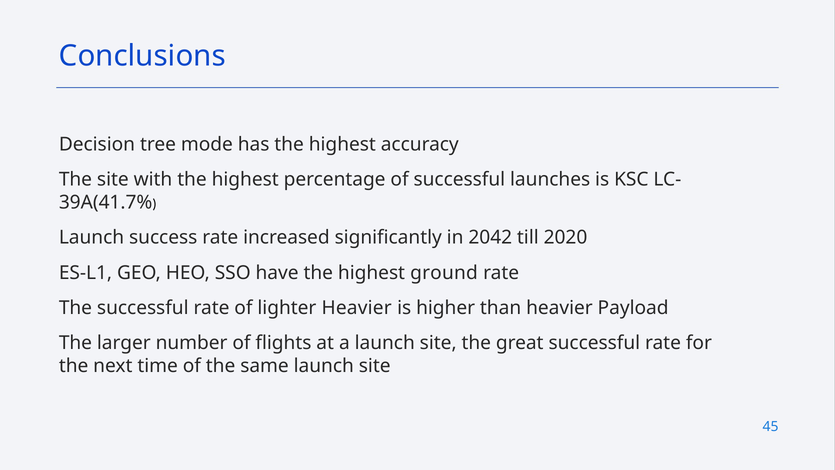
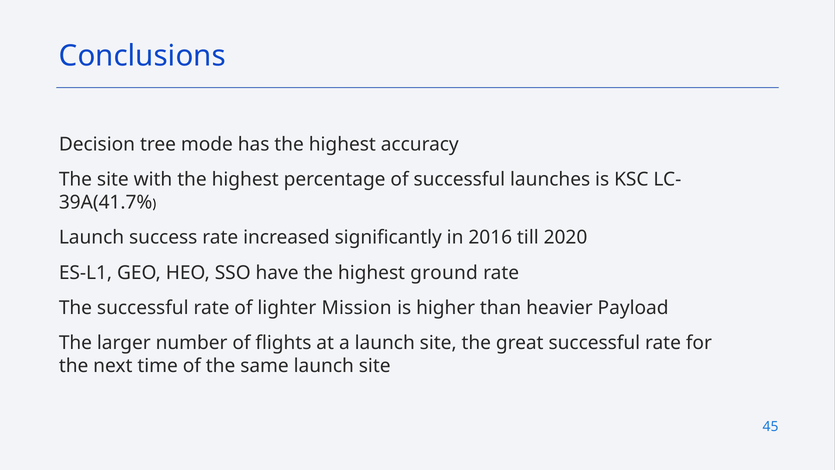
2042: 2042 -> 2016 (490, 237)
lighter Heavier: Heavier -> Mission (357, 308)
